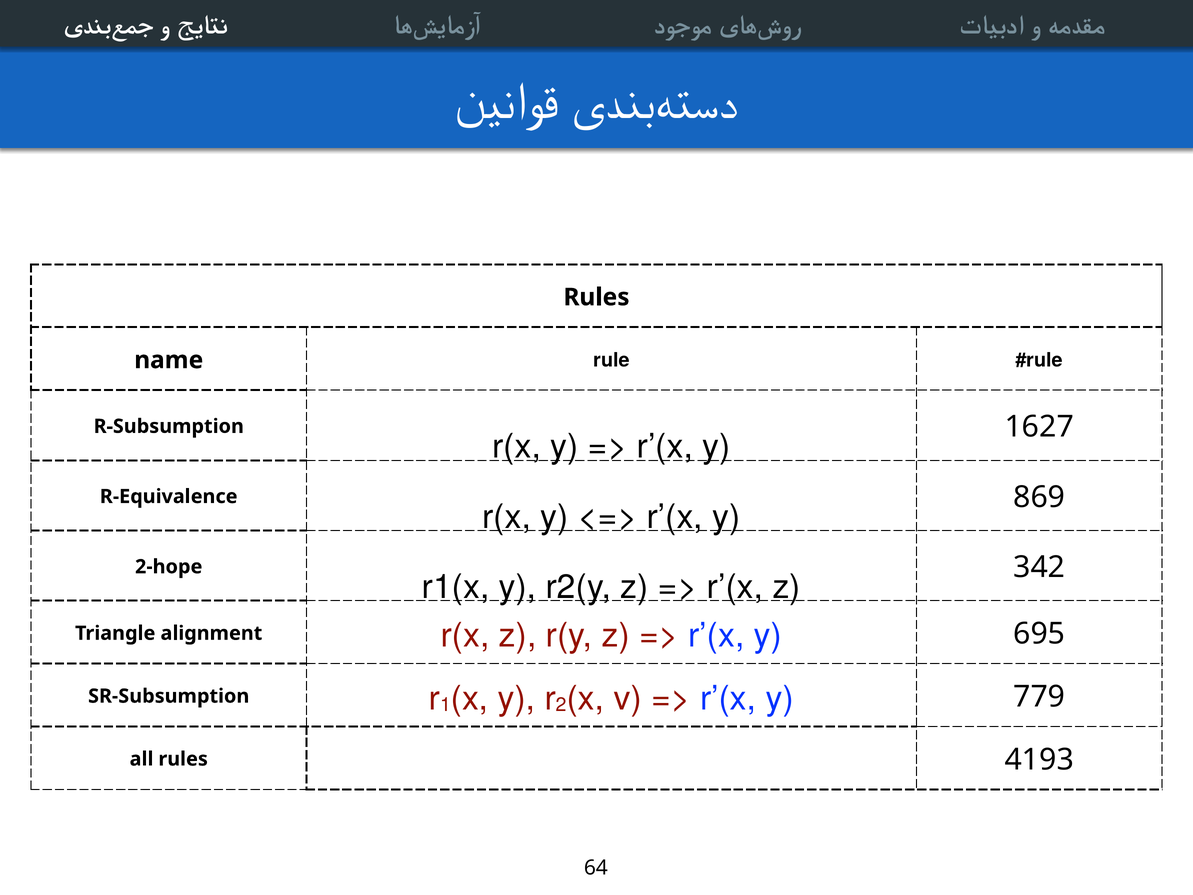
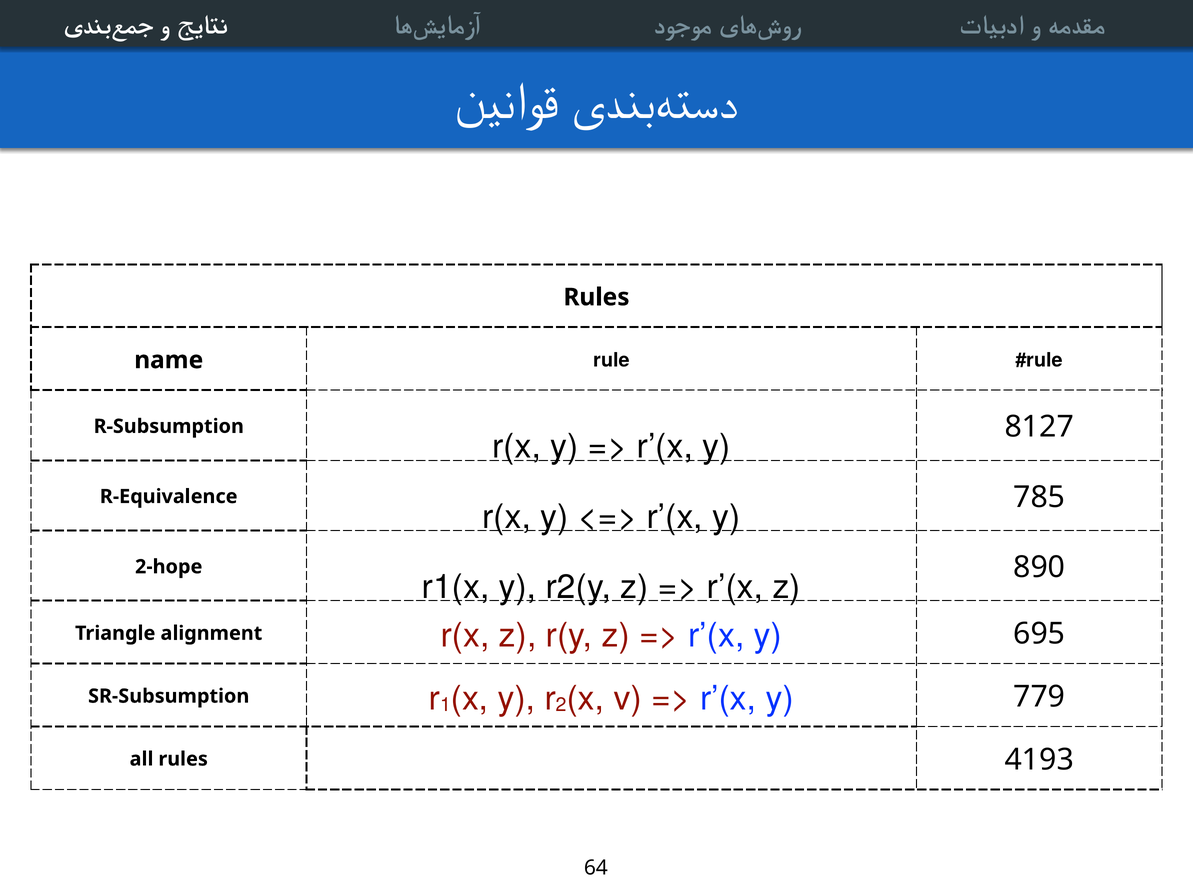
1627: 1627 -> 8127 (1039, 427)
869: 869 -> 785 (1039, 497)
342: 342 -> 890 (1039, 567)
